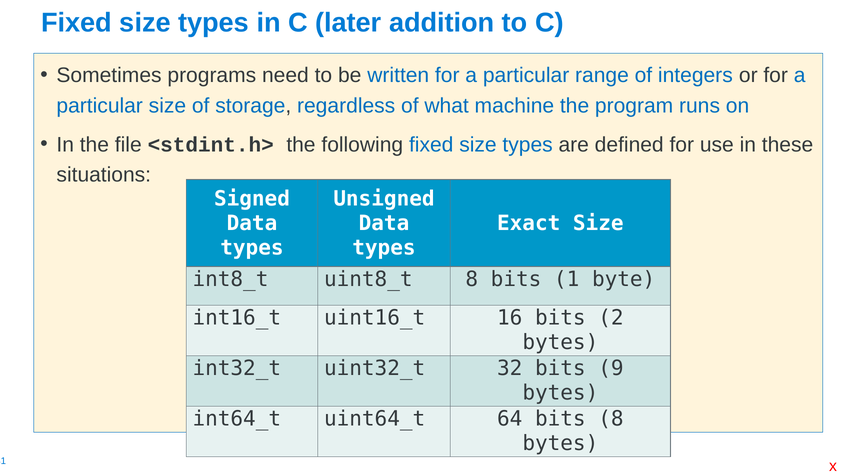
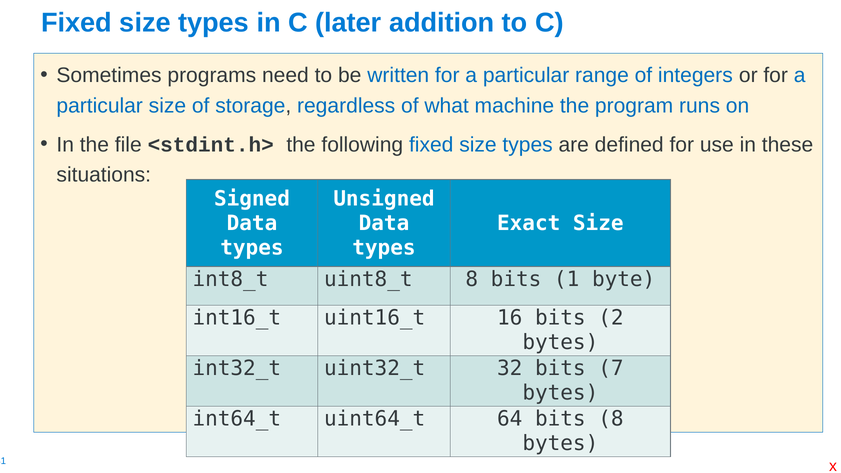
9: 9 -> 7 (611, 368)
